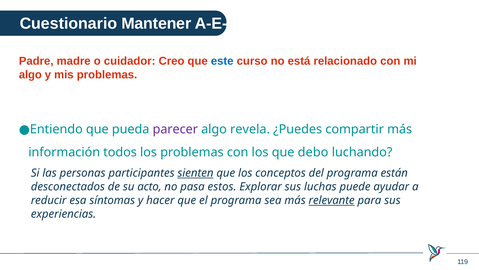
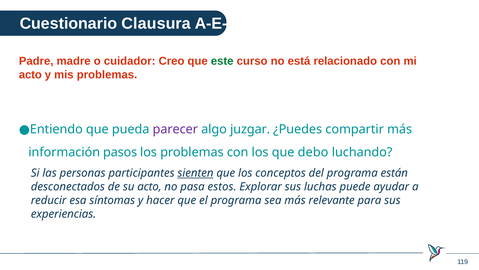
Mantener: Mantener -> Clausura (156, 23)
este colour: blue -> green (222, 61)
algo: algo -> acto (30, 74)
revela: revela -> juzgar (250, 129)
todos: todos -> pasos (120, 152)
relevante underline: present -> none (332, 200)
